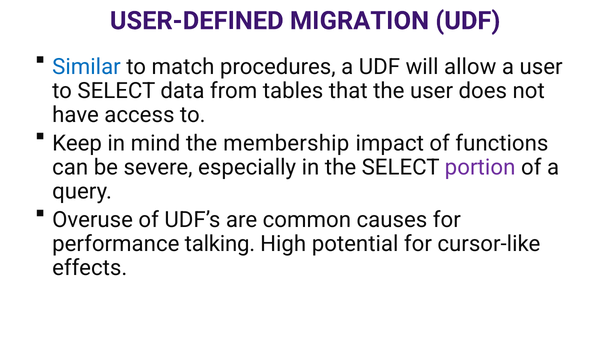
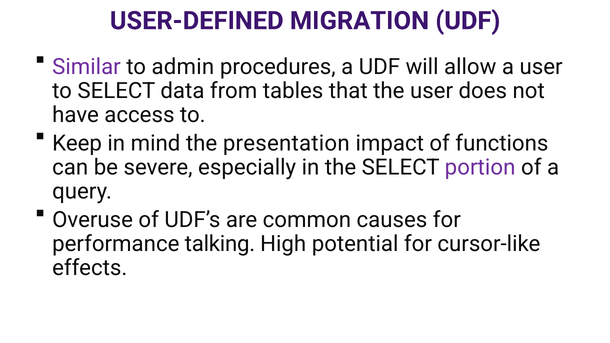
Similar colour: blue -> purple (86, 67)
match: match -> admin (183, 67)
membership: membership -> presentation (286, 143)
